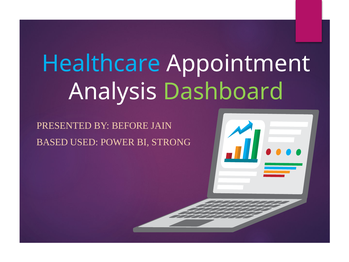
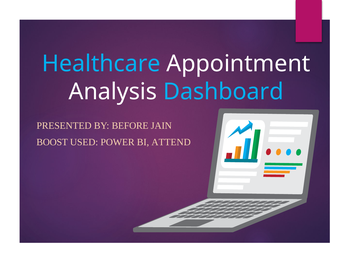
Dashboard colour: light green -> light blue (223, 92)
BASED: BASED -> BOOST (52, 142)
STRONG: STRONG -> ATTEND (171, 142)
